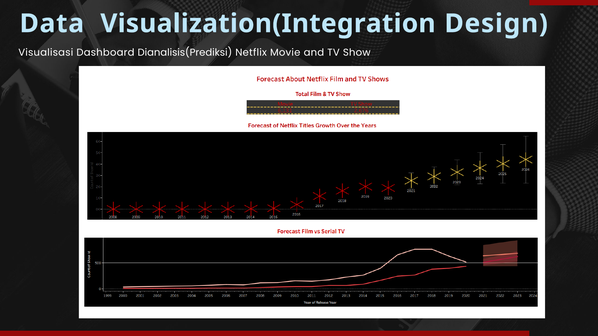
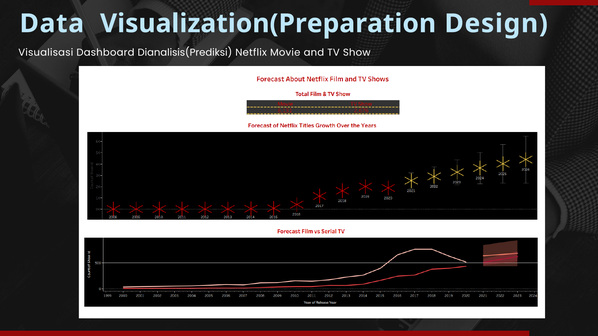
Visualization(Integration: Visualization(Integration -> Visualization(Preparation (268, 24)
